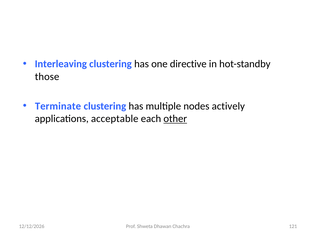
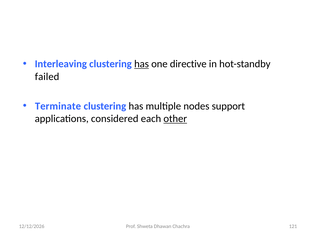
has underline: none -> present (142, 64)
those: those -> failed (47, 77)
actively: actively -> support (228, 106)
acceptable: acceptable -> considered (115, 119)
